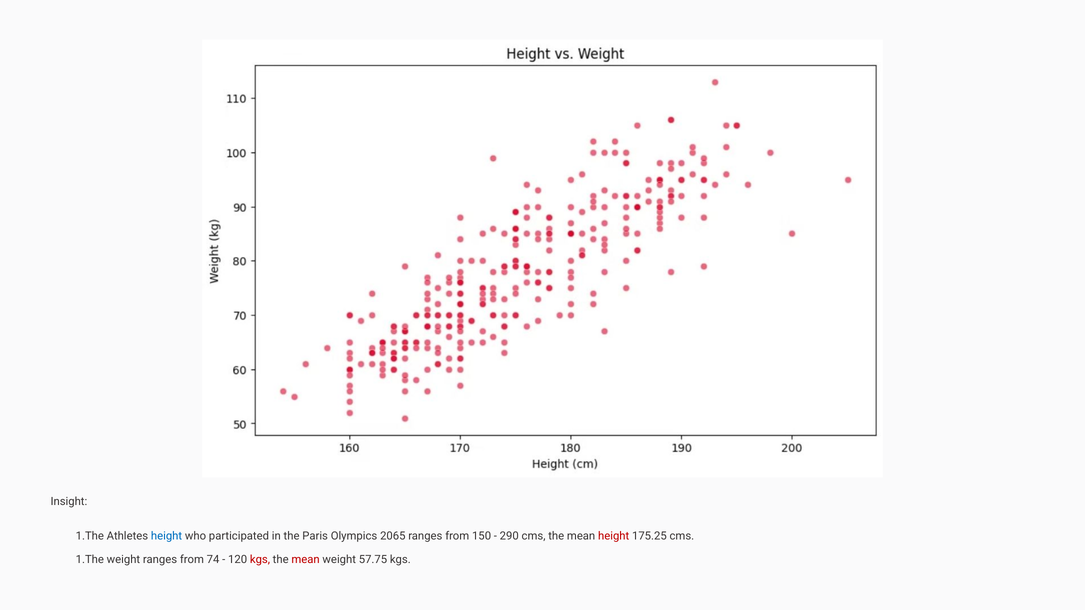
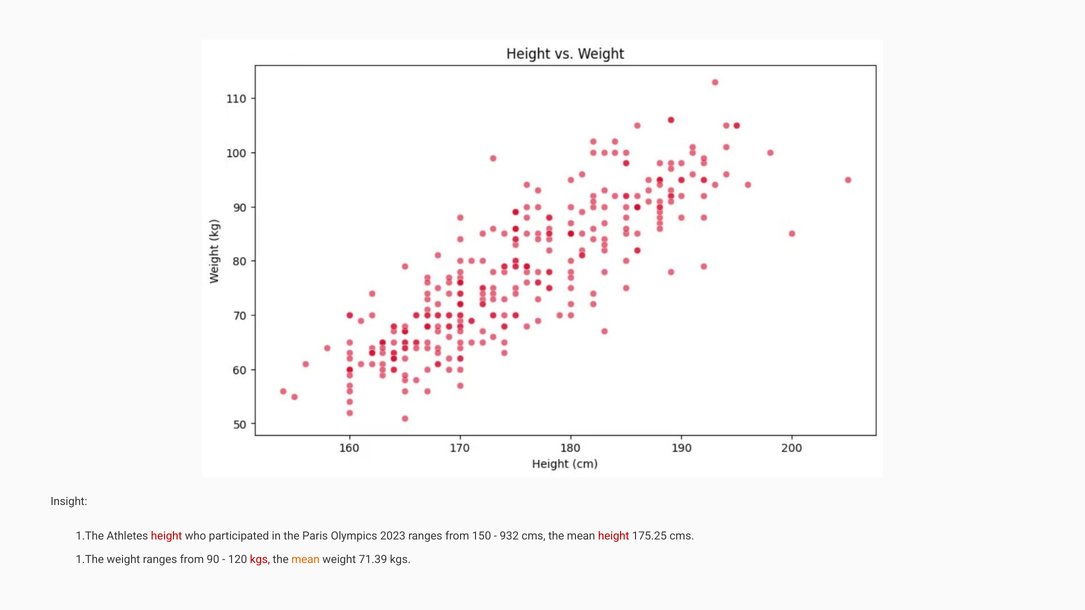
height colour: blue -> red (167, 537)
2065: 2065 -> 2023 (393, 537)
290: 290 -> 932 (509, 537)
74: 74 -> 90 (213, 560)
mean colour: red -> orange (306, 560)
57.75: 57.75 -> 71.39 (373, 560)
